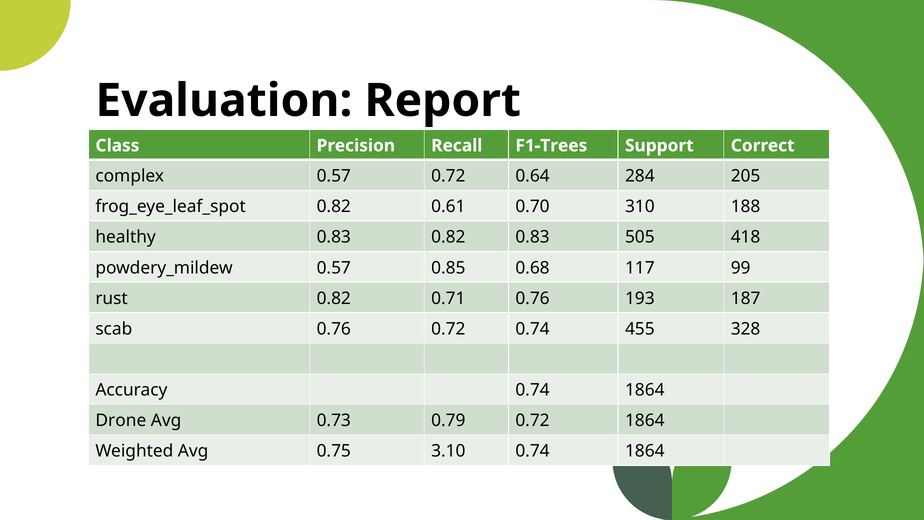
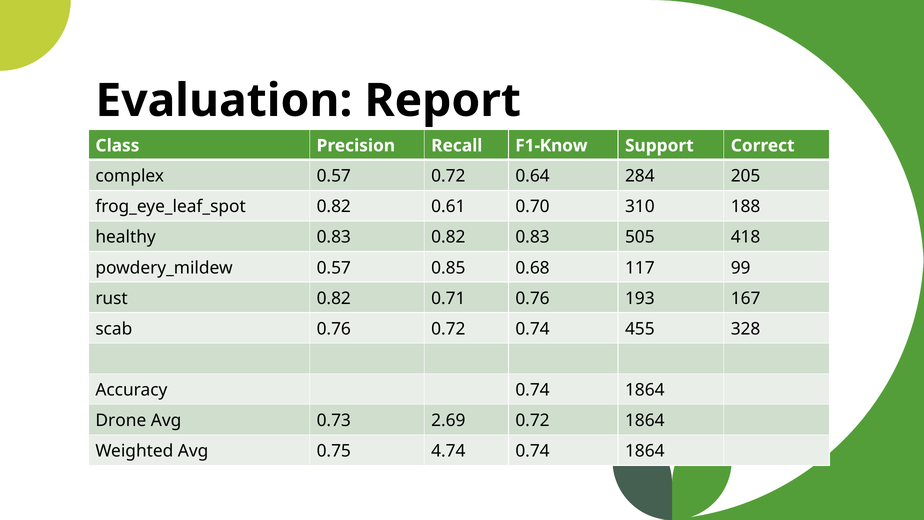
F1-Trees: F1-Trees -> F1-Know (551, 146)
187: 187 -> 167 (746, 298)
0.79: 0.79 -> 2.69 (448, 420)
3.10: 3.10 -> 4.74 (448, 451)
